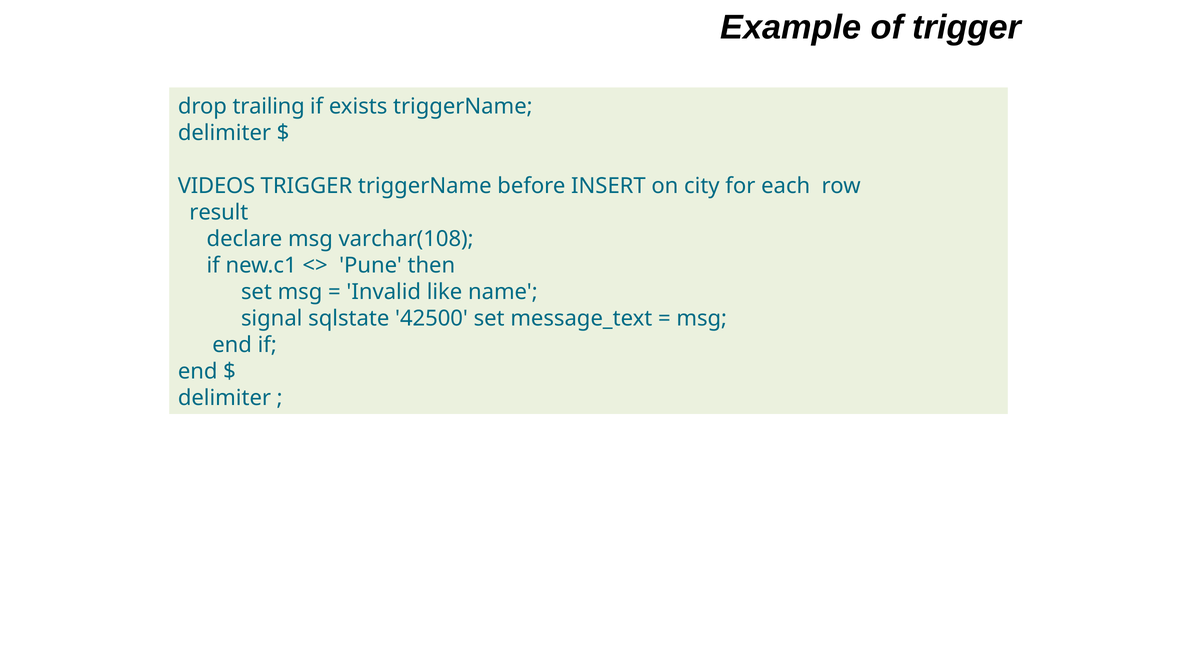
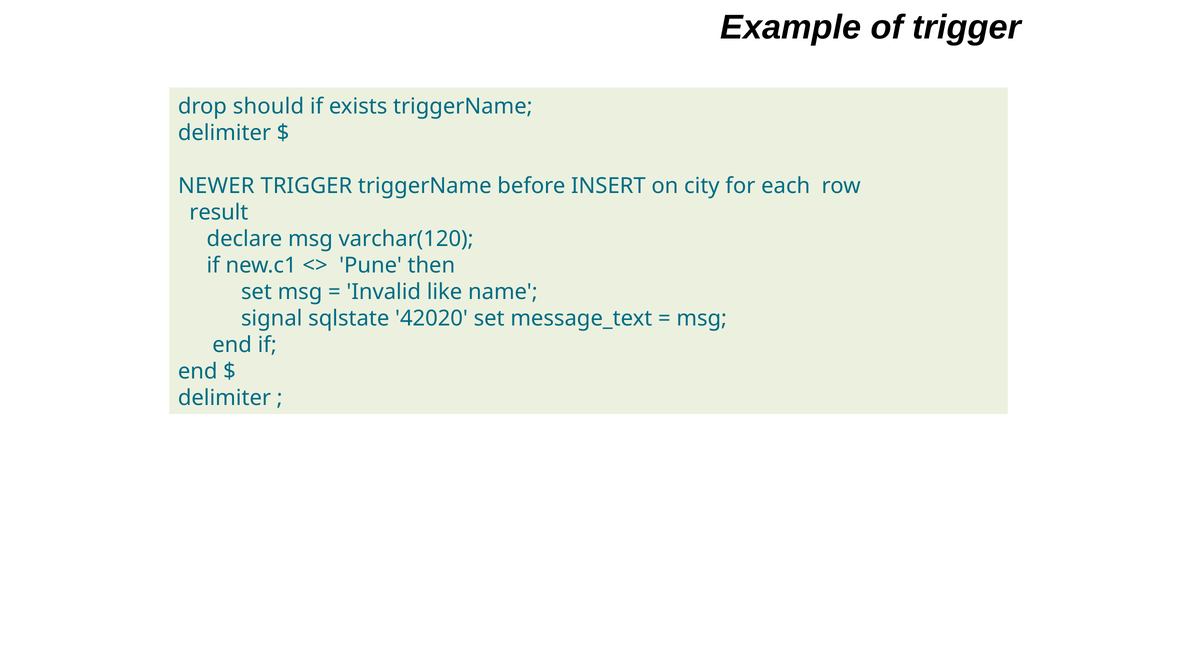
trailing: trailing -> should (268, 107)
VIDEOS: VIDEOS -> NEWER (216, 186)
varchar(108: varchar(108 -> varchar(120 (406, 239)
42500: 42500 -> 42020 (432, 319)
